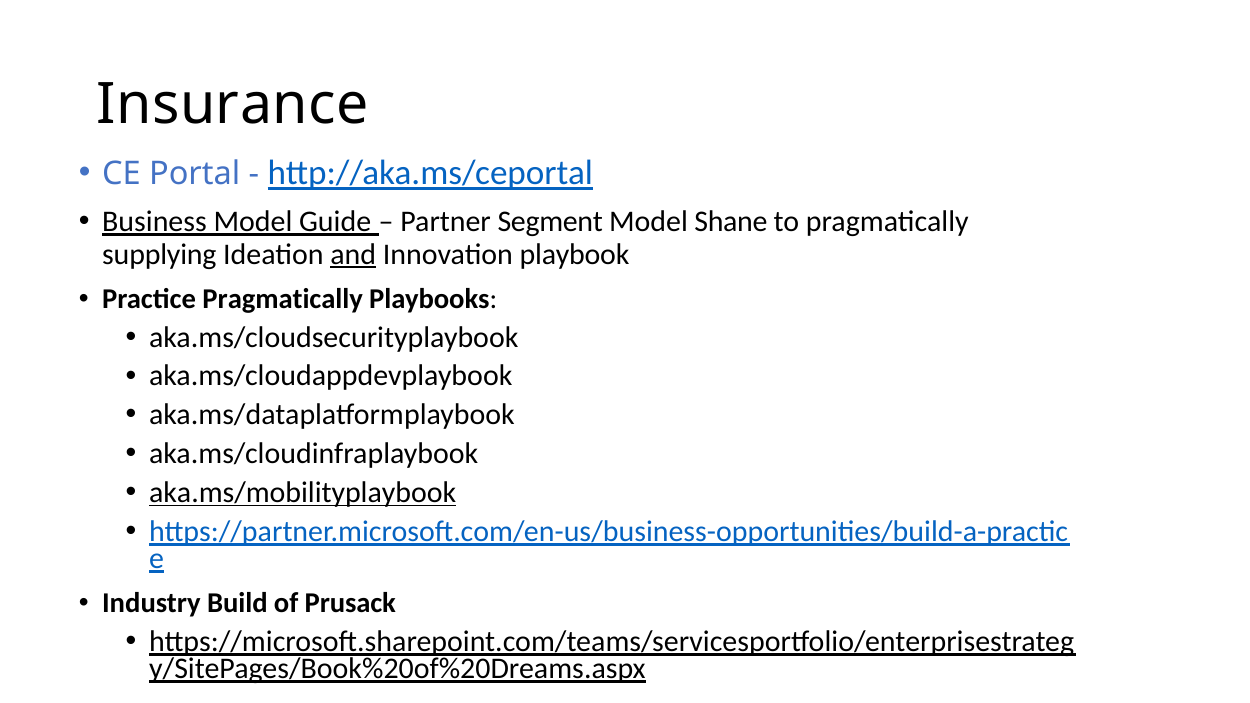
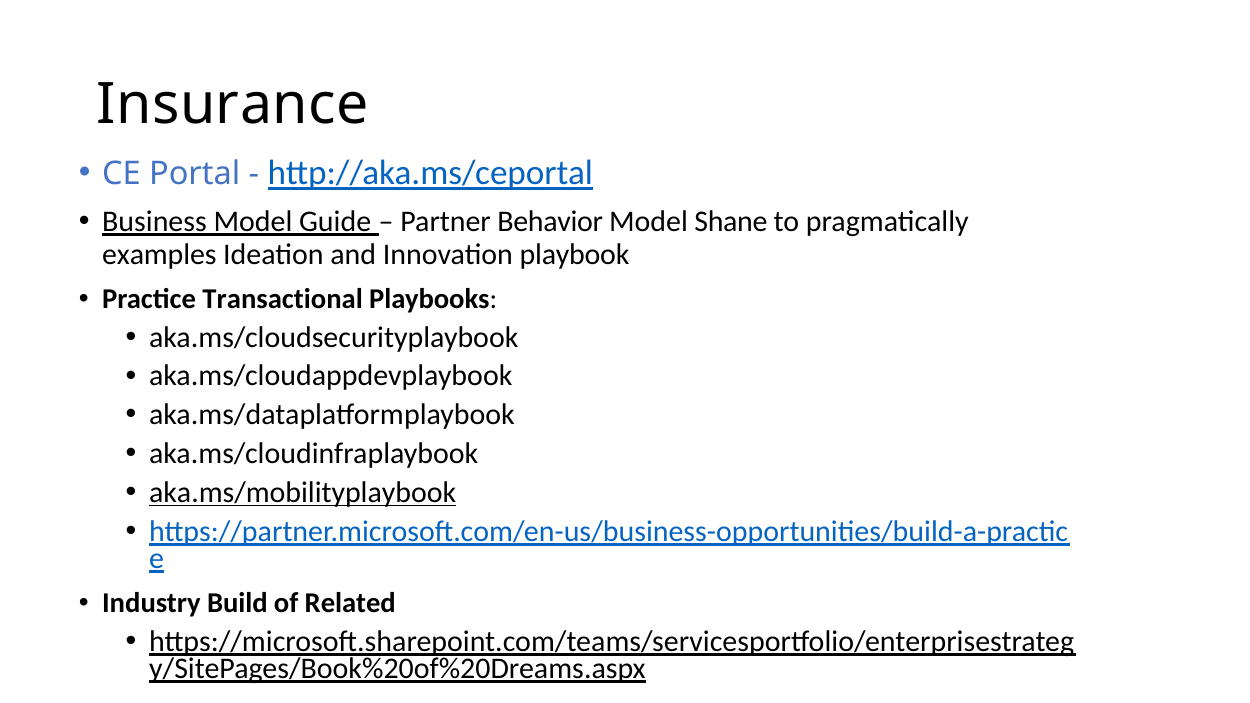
Segment: Segment -> Behavior (550, 222)
supplying: supplying -> examples (159, 255)
and underline: present -> none (353, 255)
Practice Pragmatically: Pragmatically -> Transactional (283, 299)
Prusack: Prusack -> Related (350, 603)
